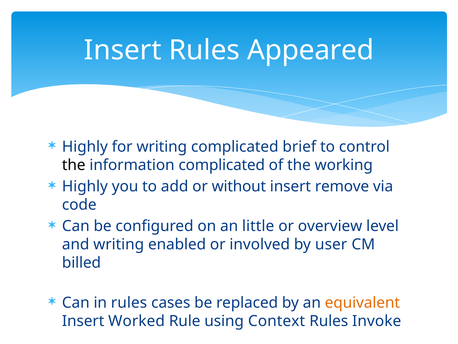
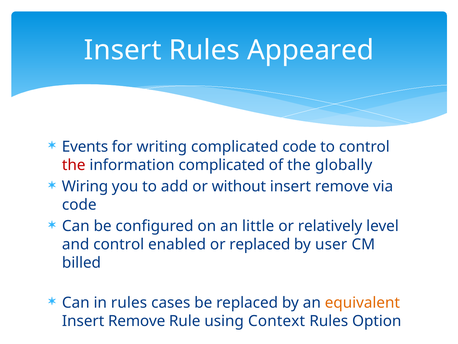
Highly: Highly -> Events (85, 147)
complicated brief: brief -> code (299, 147)
the colour: black -> red (74, 165)
working: working -> globally (344, 165)
Highly: Highly -> Wiring (85, 186)
overview: overview -> relatively (330, 226)
and writing: writing -> control (119, 244)
or involved: involved -> replaced (260, 244)
Worked: Worked -> Remove (137, 321)
Invoke: Invoke -> Option (377, 321)
